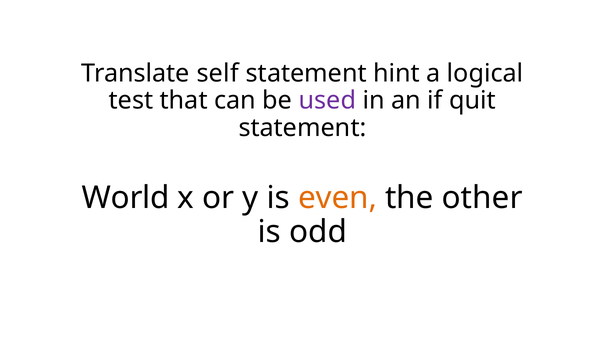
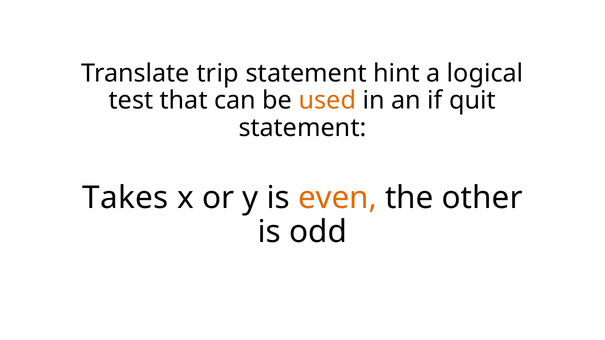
self: self -> trip (218, 73)
used colour: purple -> orange (327, 101)
World: World -> Takes (125, 198)
